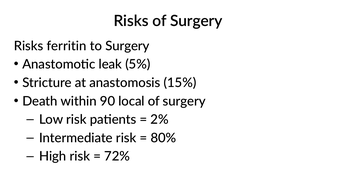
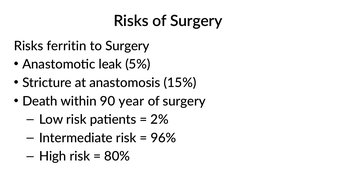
local: local -> year (131, 101)
80%: 80% -> 96% (163, 138)
72%: 72% -> 80% (117, 156)
